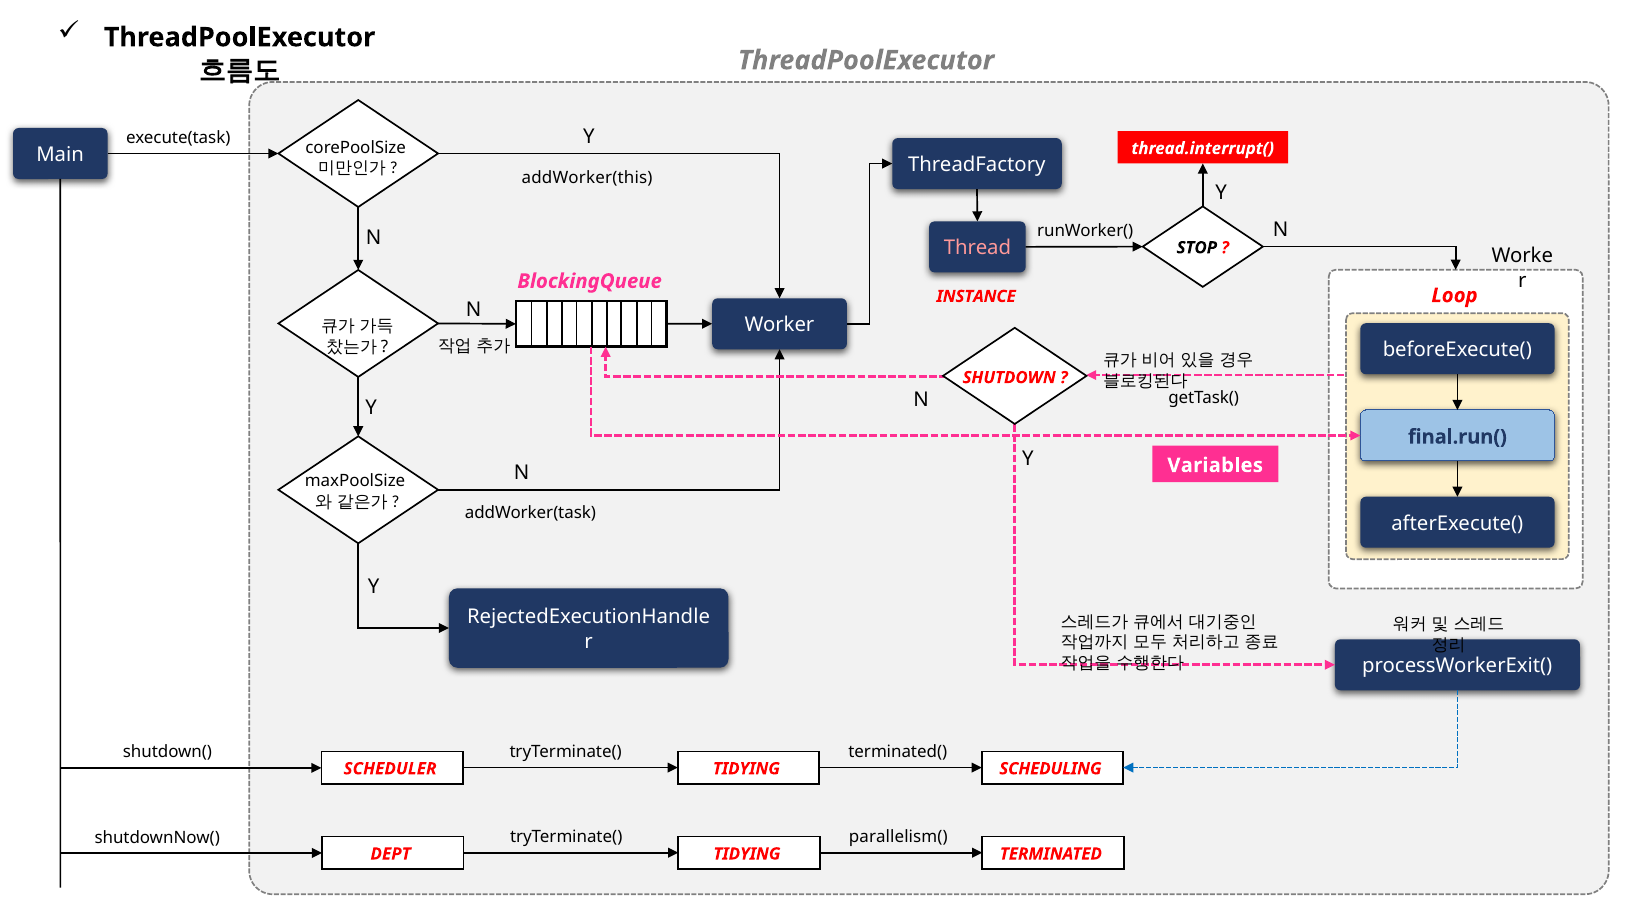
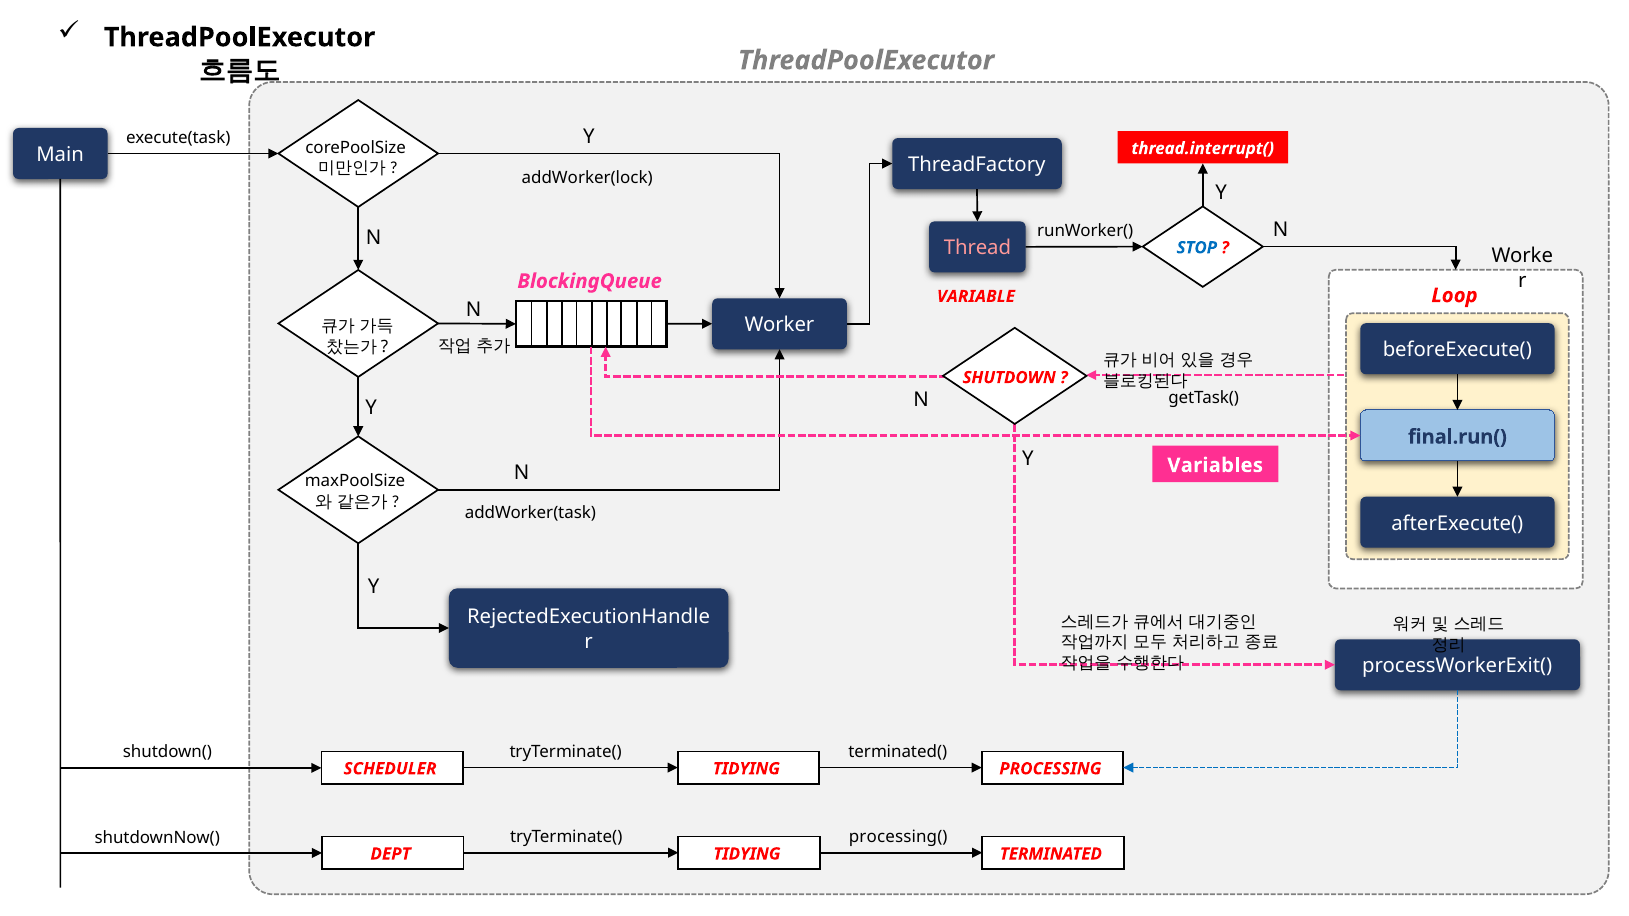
addWorker(this: addWorker(this -> addWorker(lock (587, 178)
STOP colour: black -> blue (1197, 248)
INSTANCE: INSTANCE -> VARIABLE (976, 296)
SCHEDULING: SCHEDULING -> PROCESSING (1050, 769)
parallelism(: parallelism( -> processing( (898, 837)
